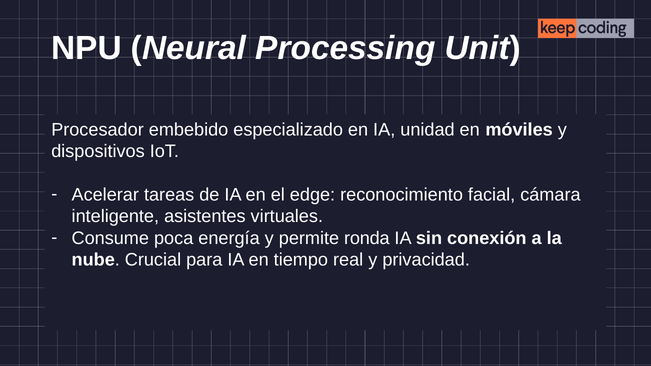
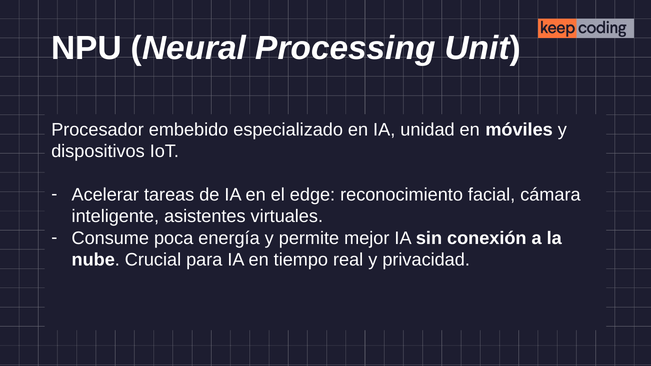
ronda: ronda -> mejor (367, 238)
